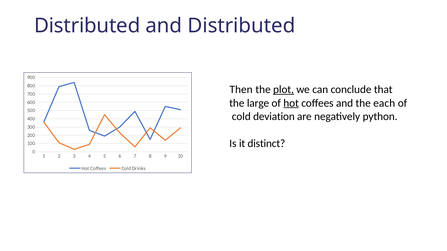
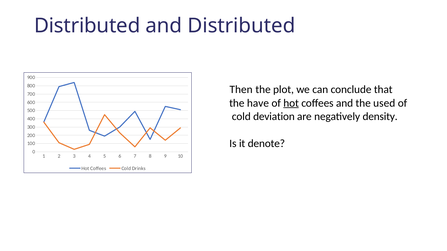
plot underline: present -> none (284, 90)
large: large -> have (258, 103)
each: each -> used (384, 103)
python: python -> density (380, 117)
distinct: distinct -> denote (266, 144)
